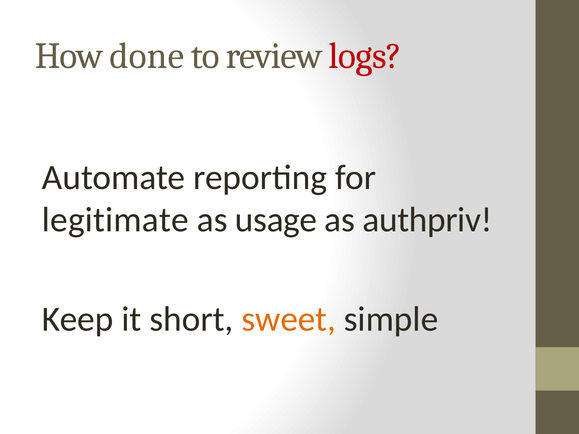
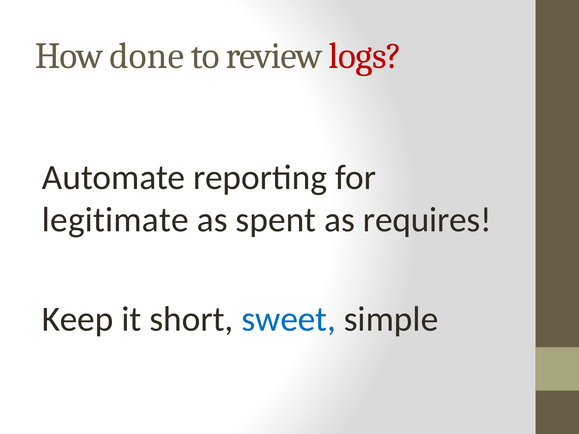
usage: usage -> spent (276, 220)
authpriv: authpriv -> requires (427, 220)
sweet colour: orange -> blue (289, 319)
